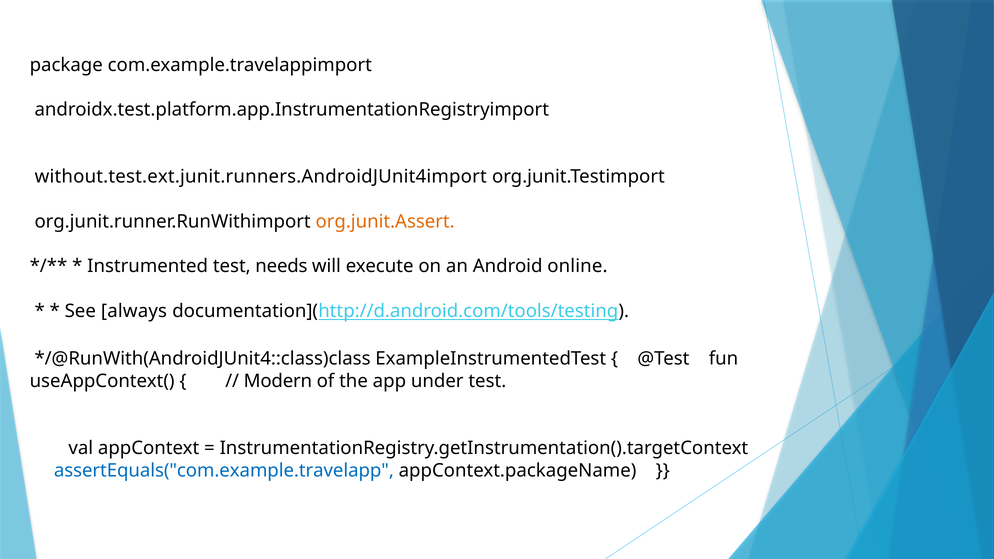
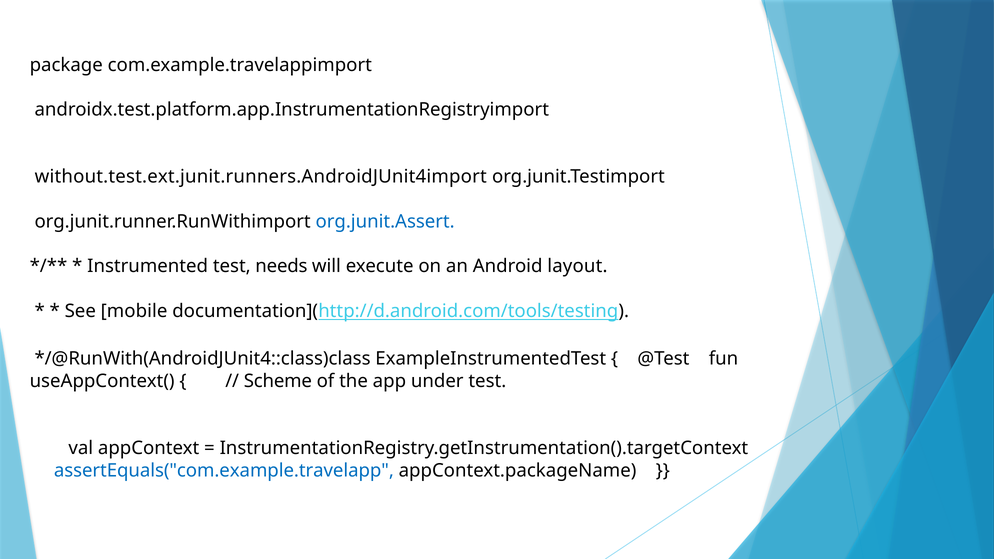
org.junit.Assert colour: orange -> blue (385, 221)
online: online -> layout (577, 266)
always: always -> mobile (134, 311)
Modern: Modern -> Scheme (278, 381)
